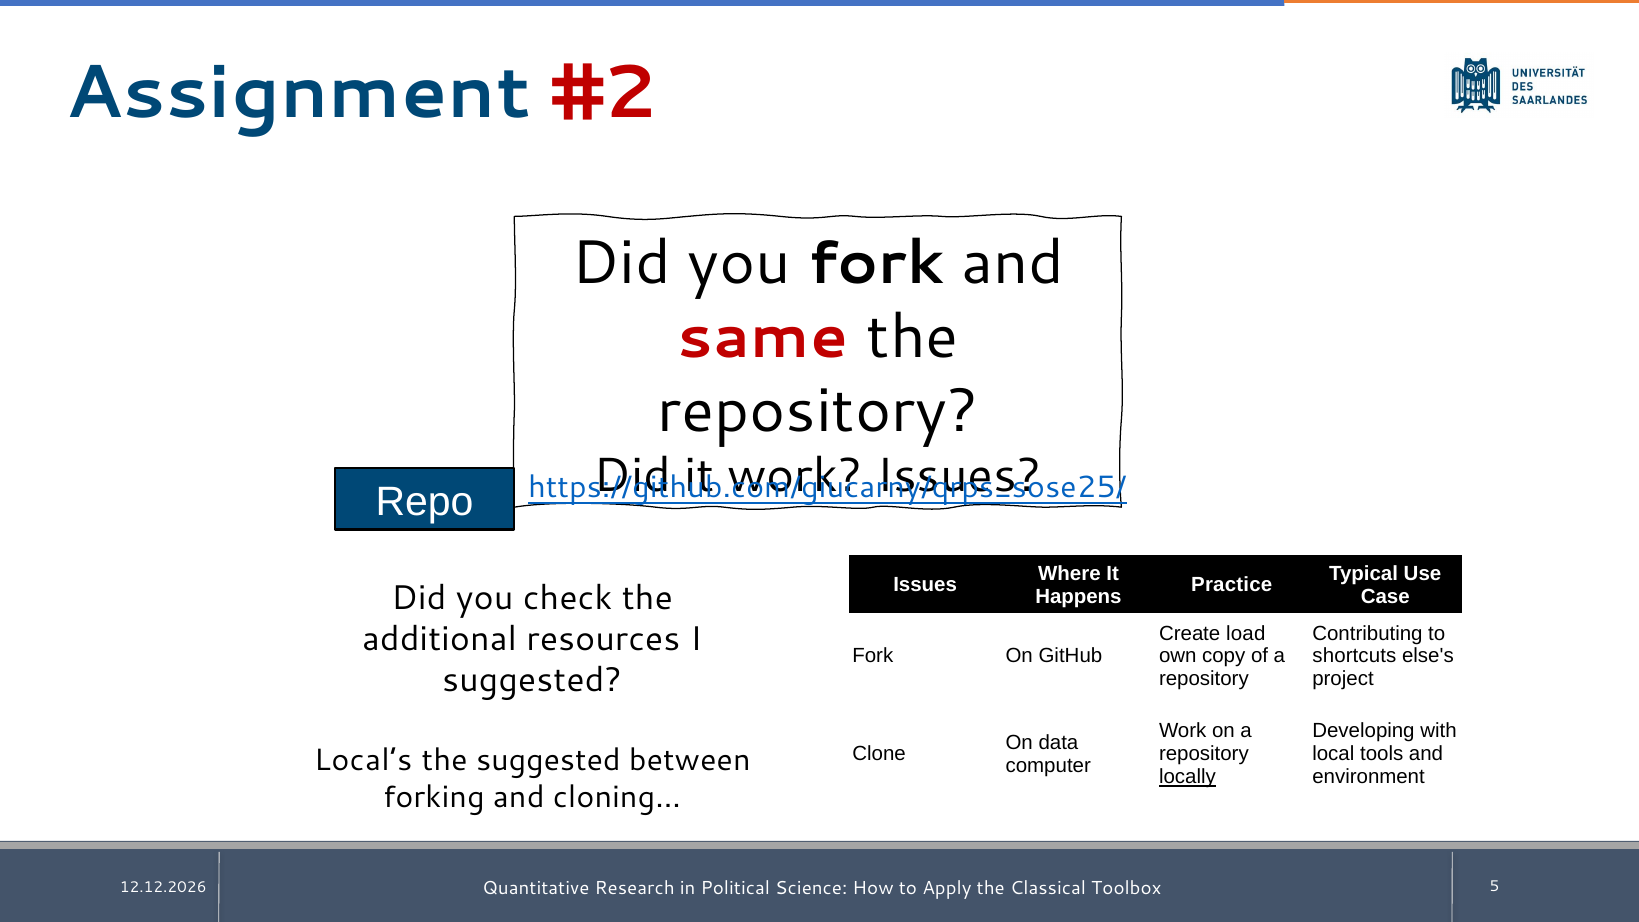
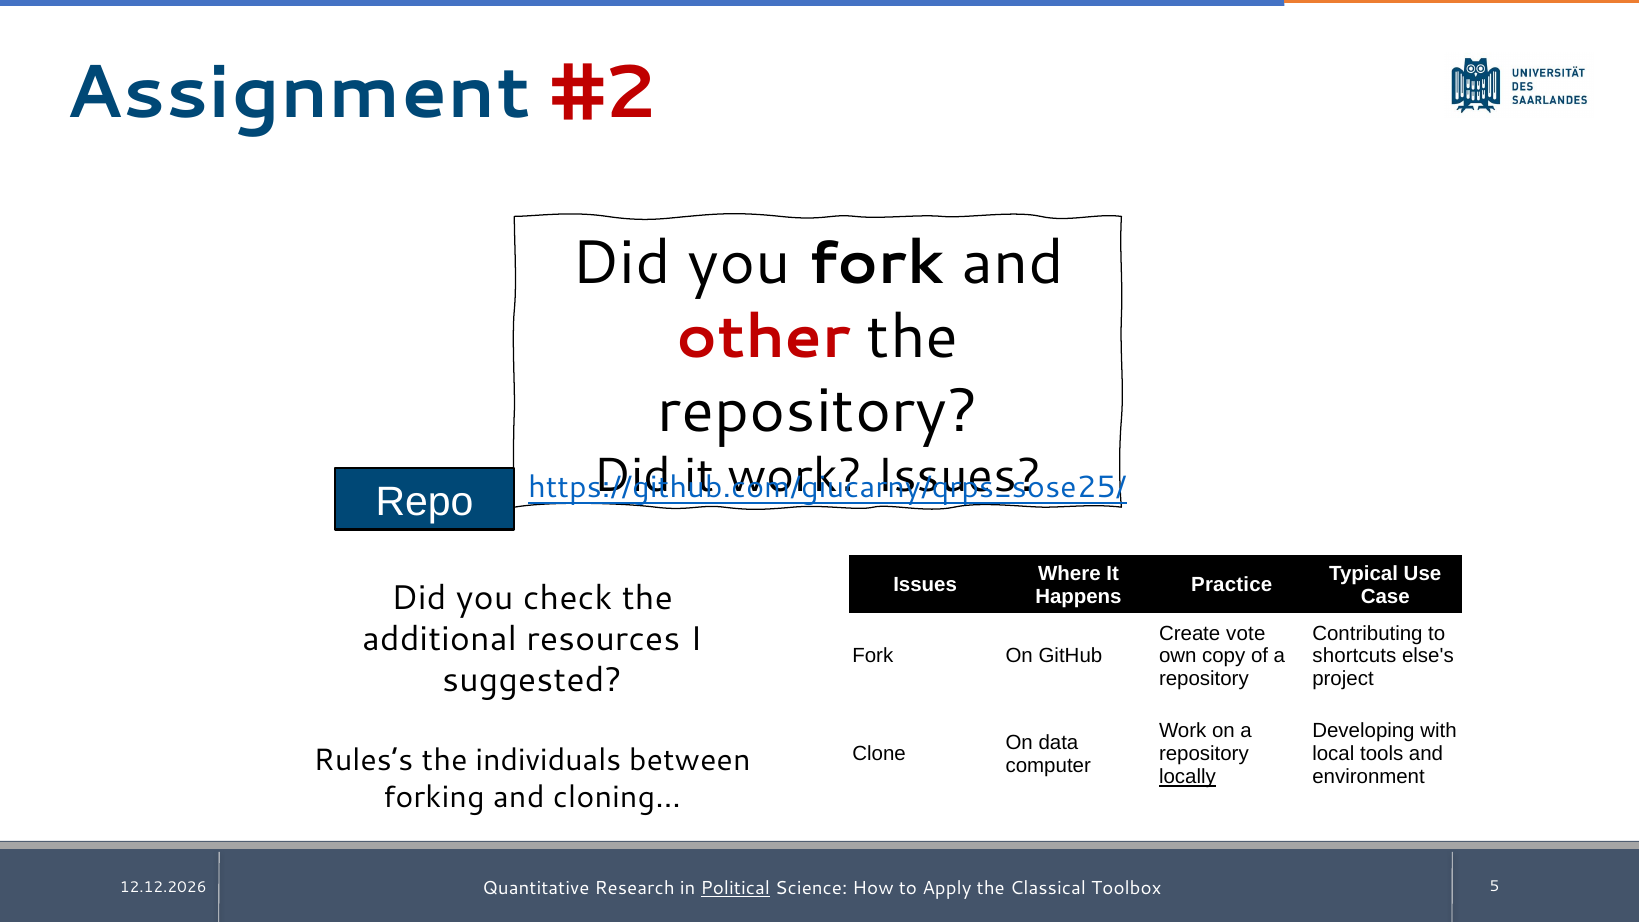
same: same -> other (764, 337)
load: load -> vote (1246, 633)
Local’s: Local’s -> Rules’s (363, 760)
the suggested: suggested -> individuals (548, 760)
Political underline: none -> present (735, 888)
